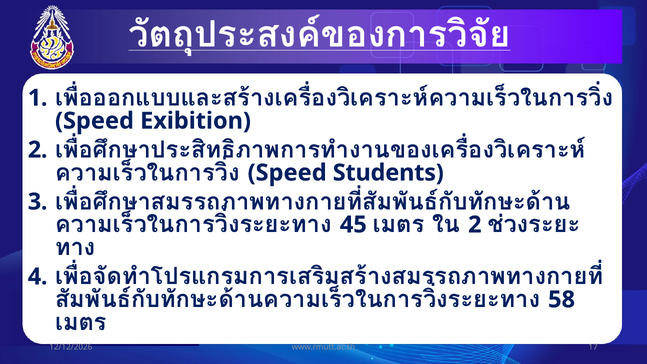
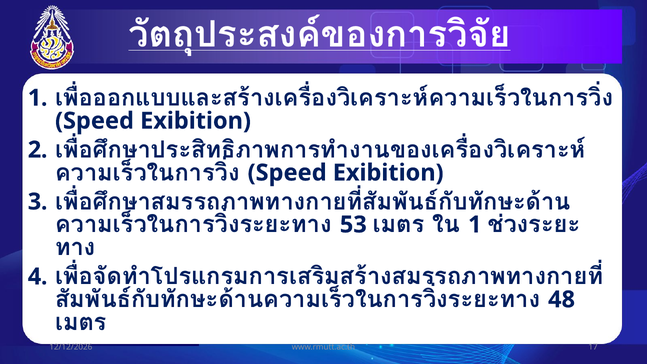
Students: Students -> Exibition (388, 173)
45: 45 -> 53 (353, 225)
2: 2 -> 1 (475, 225)
58: 58 -> 48 (562, 299)
